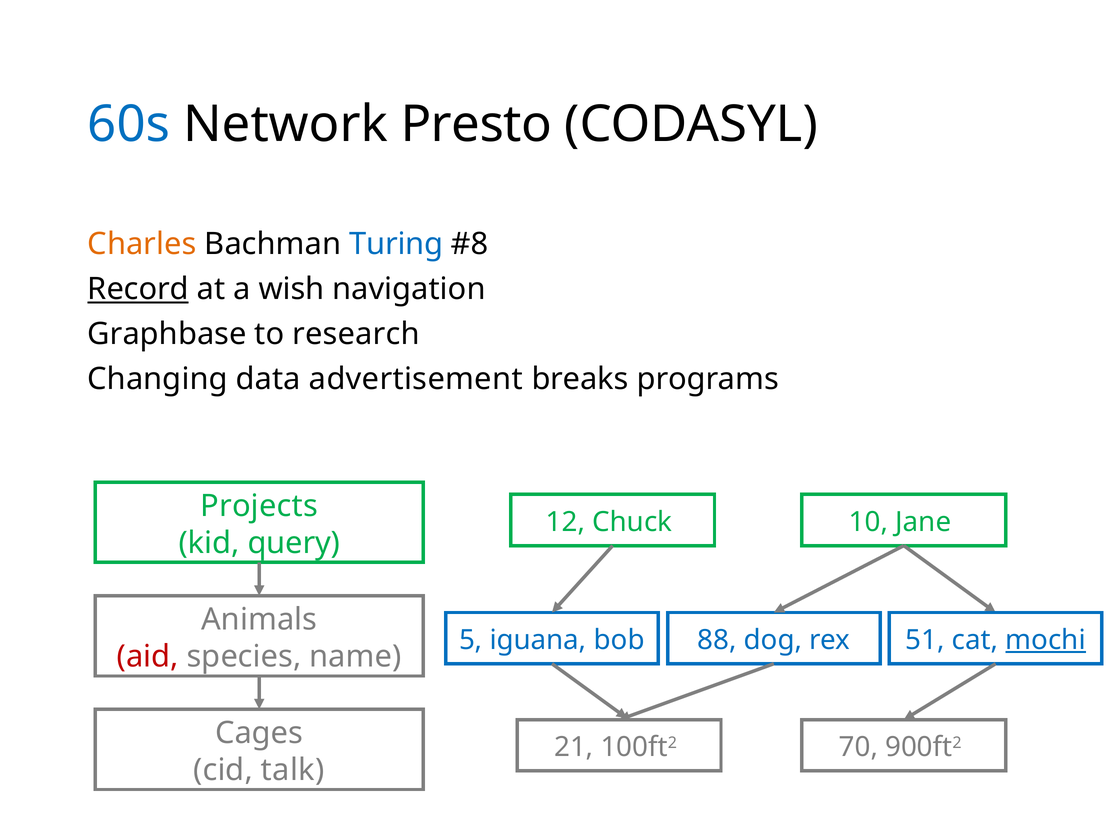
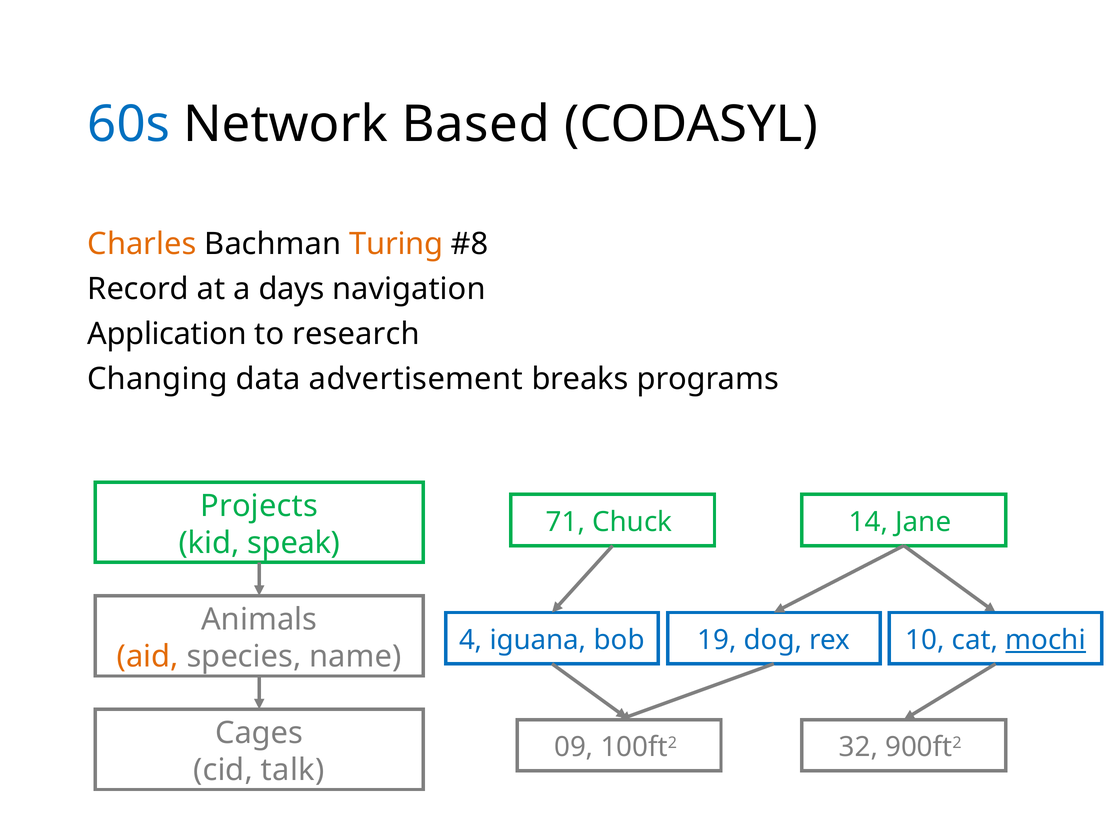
Presto: Presto -> Based (476, 125)
Turing colour: blue -> orange (396, 244)
Record underline: present -> none (138, 289)
wish: wish -> days (292, 289)
Graphbase: Graphbase -> Application (167, 334)
12: 12 -> 71 (565, 521)
10: 10 -> 14 (869, 521)
query: query -> speak (294, 543)
5: 5 -> 4 (471, 640)
88: 88 -> 19 (717, 640)
51: 51 -> 10 (925, 640)
aid colour: red -> orange (148, 656)
21: 21 -> 09 (574, 747)
70: 70 -> 32 (858, 747)
